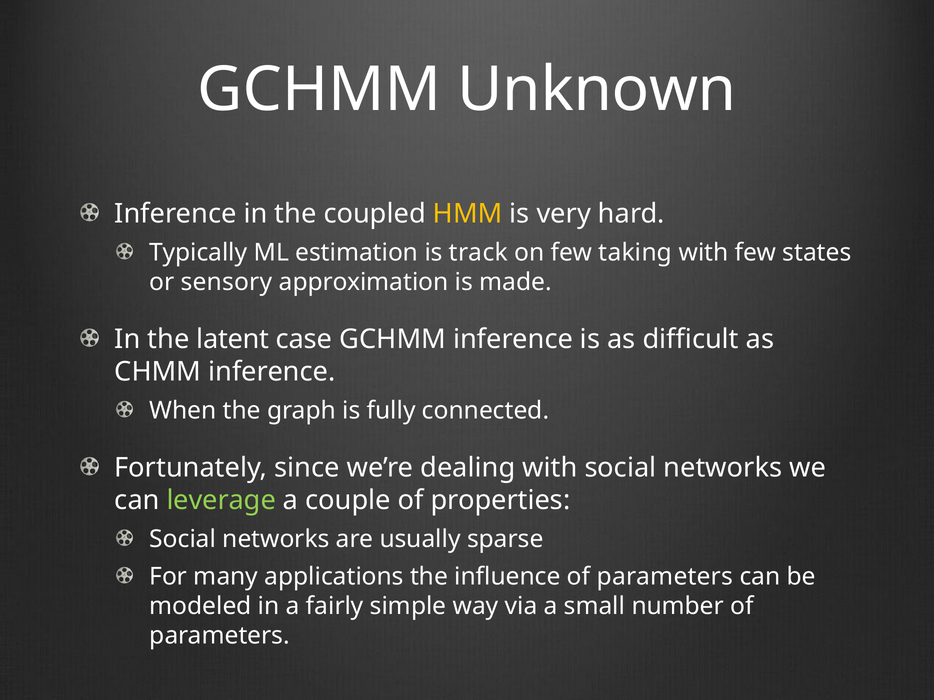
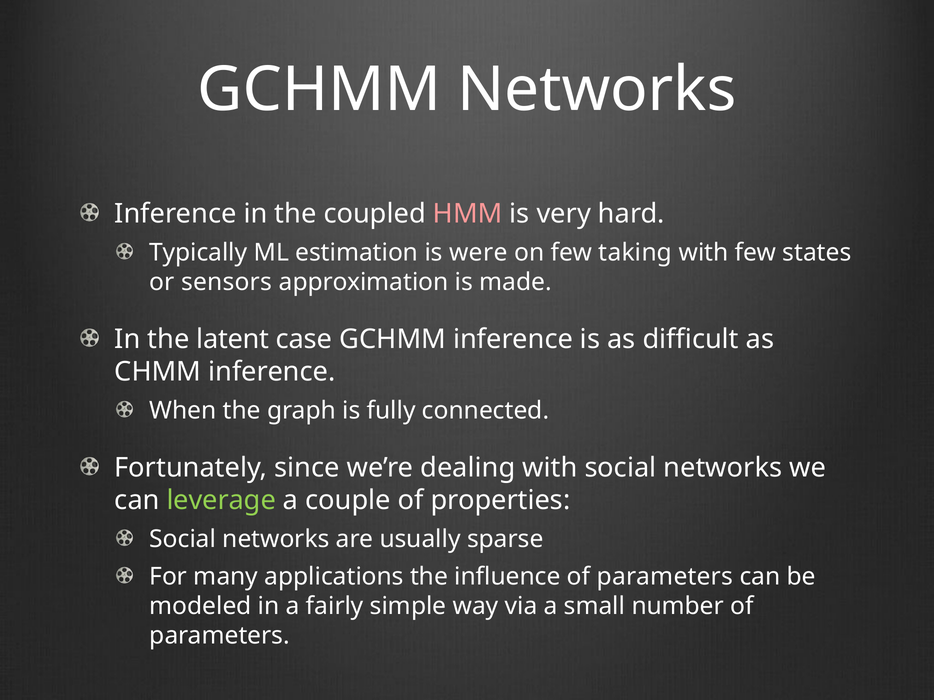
GCHMM Unknown: Unknown -> Networks (597, 90)
HMM colour: yellow -> pink (468, 214)
track: track -> were (478, 253)
sensory: sensory -> sensors (227, 282)
